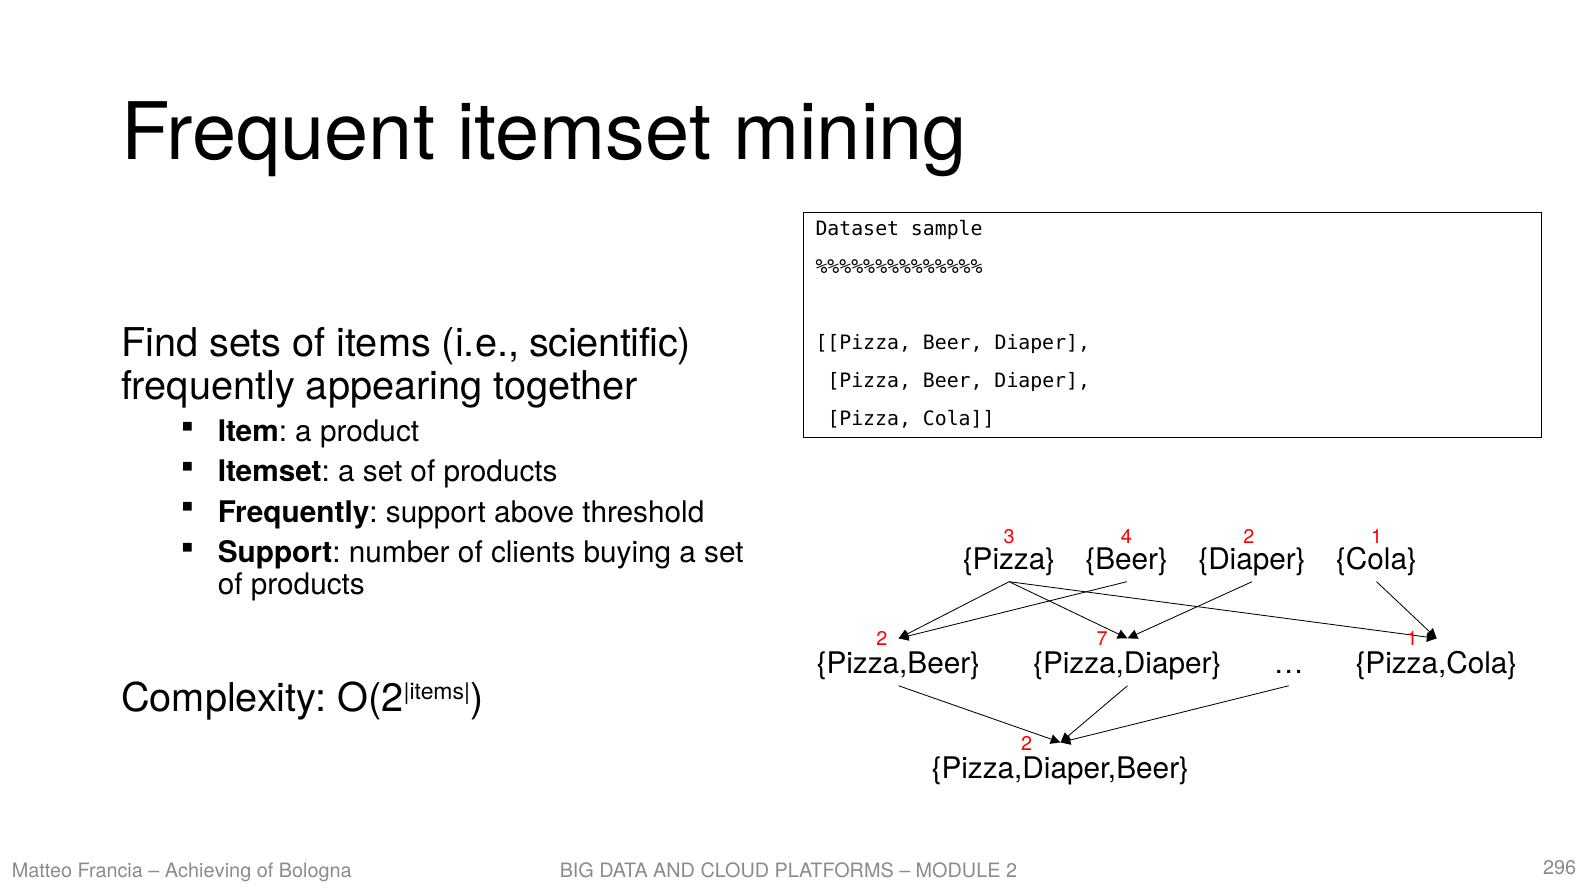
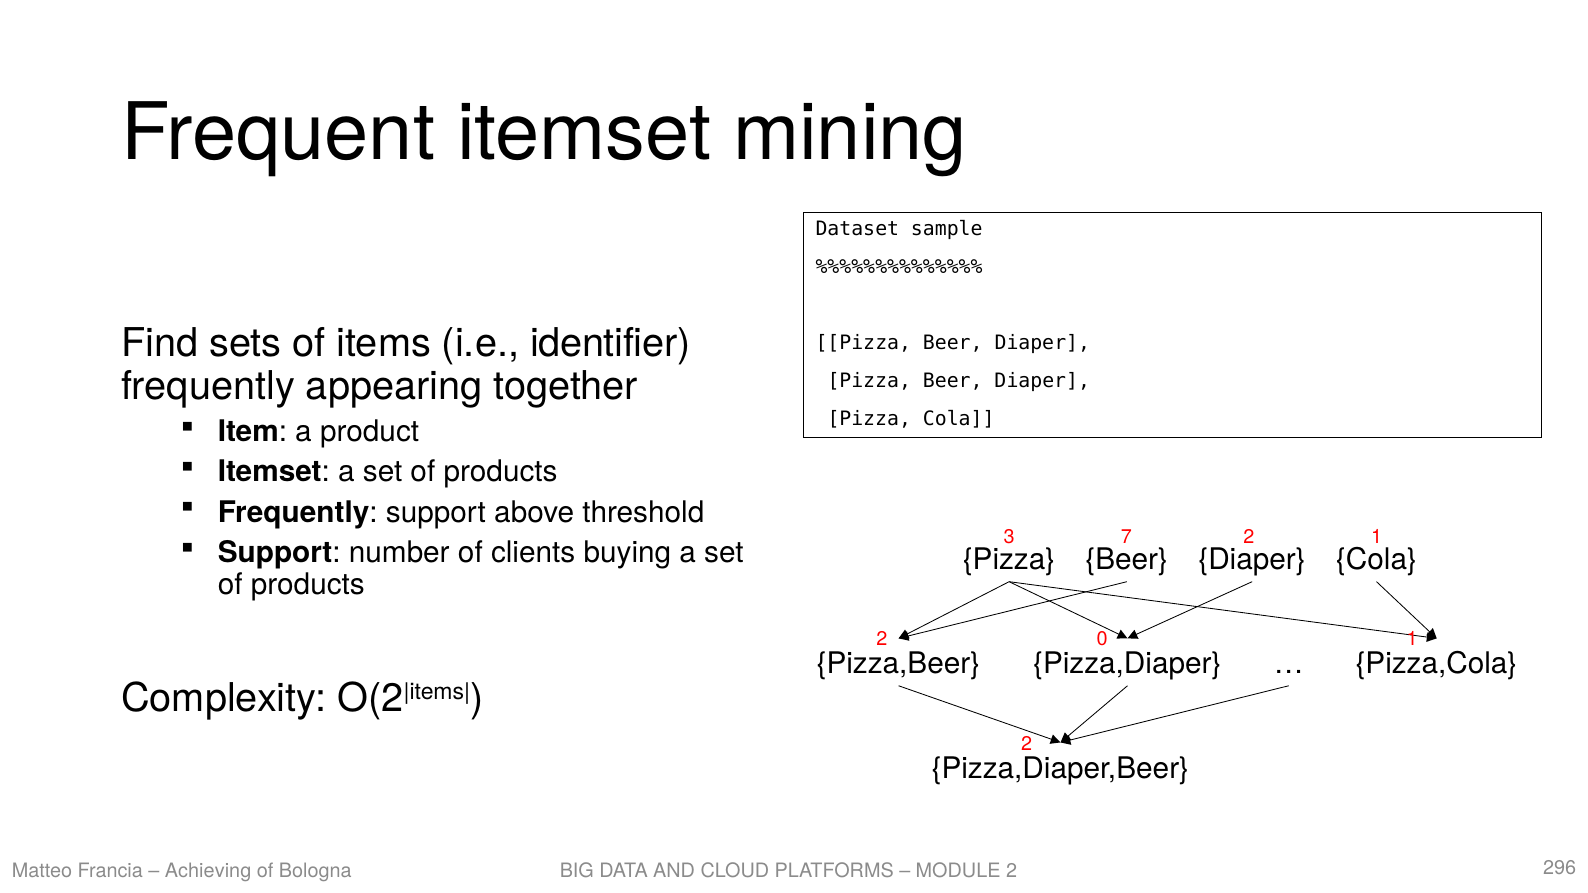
scientific: scientific -> identifier (610, 343)
4: 4 -> 7 (1126, 538)
7: 7 -> 0 (1102, 640)
